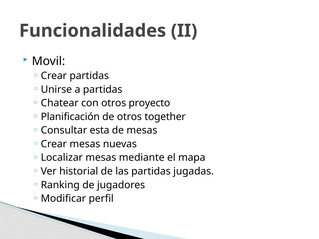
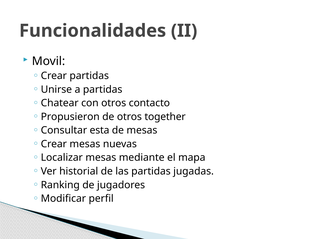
proyecto: proyecto -> contacto (149, 103)
Planificación: Planificación -> Propusieron (70, 117)
